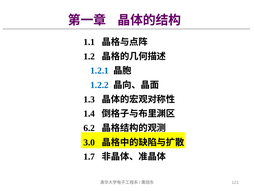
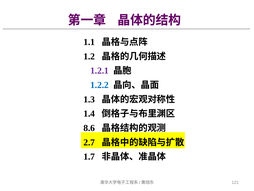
1.2.1 colour: blue -> purple (100, 71)
6.2: 6.2 -> 8.6 (89, 128)
3.0: 3.0 -> 2.7 (89, 142)
